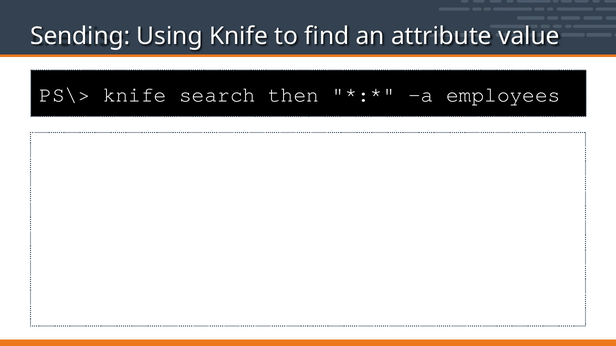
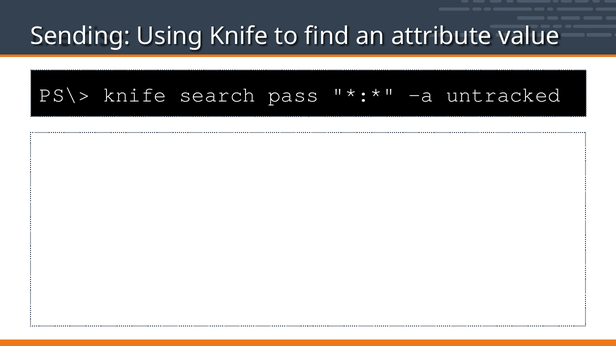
then: then -> pass (294, 95)
employees: employees -> untracked (503, 95)
